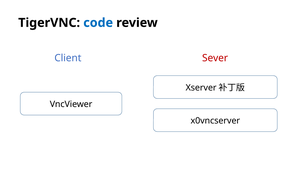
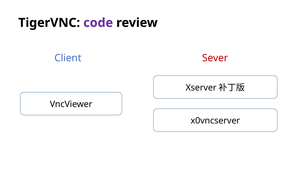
code colour: blue -> purple (98, 23)
